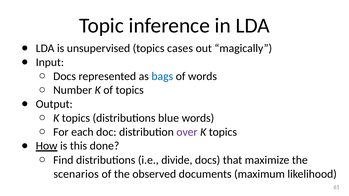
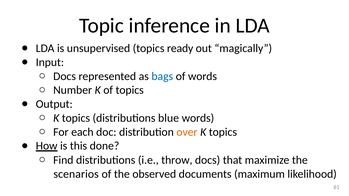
cases: cases -> ready (180, 48)
over colour: purple -> orange (187, 132)
divide: divide -> throw (177, 160)
